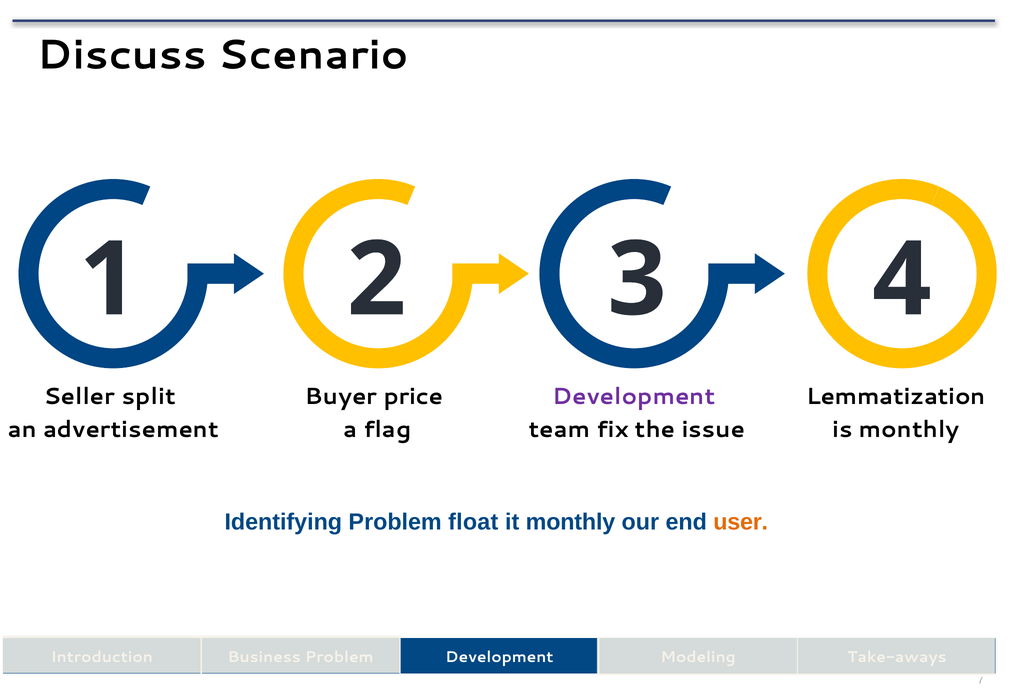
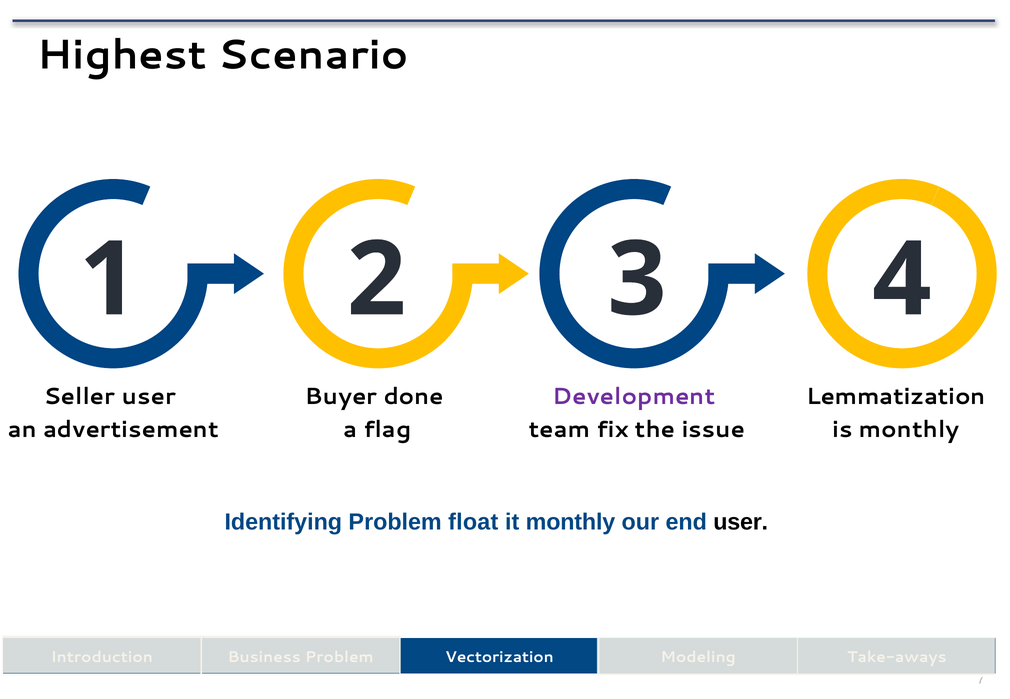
Discuss: Discuss -> Highest (122, 55)
Seller split: split -> user (149, 397)
price: price -> done (414, 397)
user colour: orange -> black (741, 522)
Development: Development -> Vectorization (499, 658)
